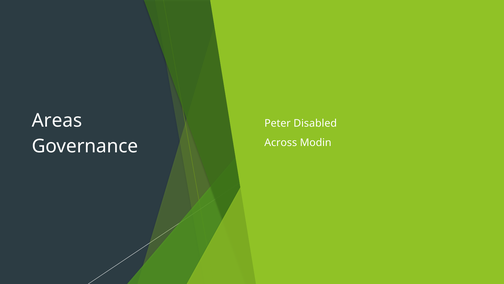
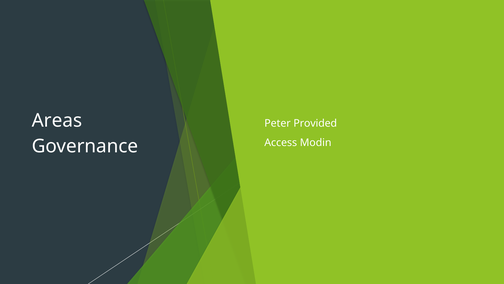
Disabled: Disabled -> Provided (315, 123)
Across: Across -> Access (281, 143)
